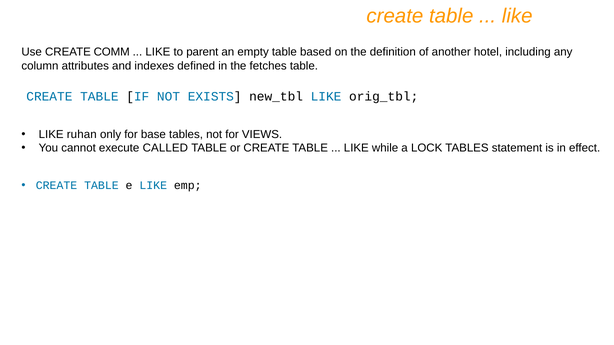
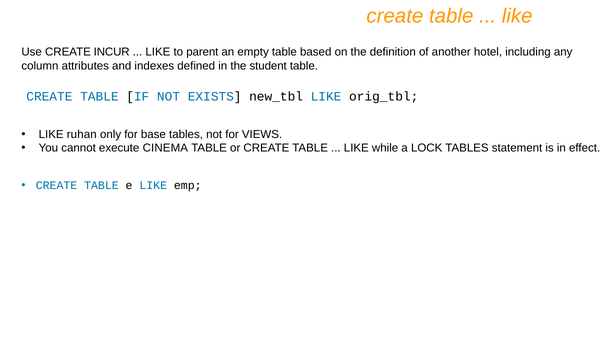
COMM: COMM -> INCUR (112, 52)
fetches: fetches -> student (268, 66)
CALLED: CALLED -> CINEMA (165, 148)
